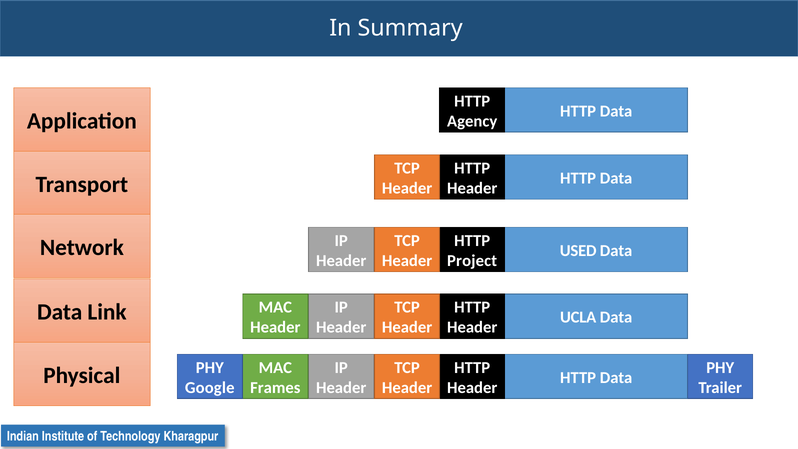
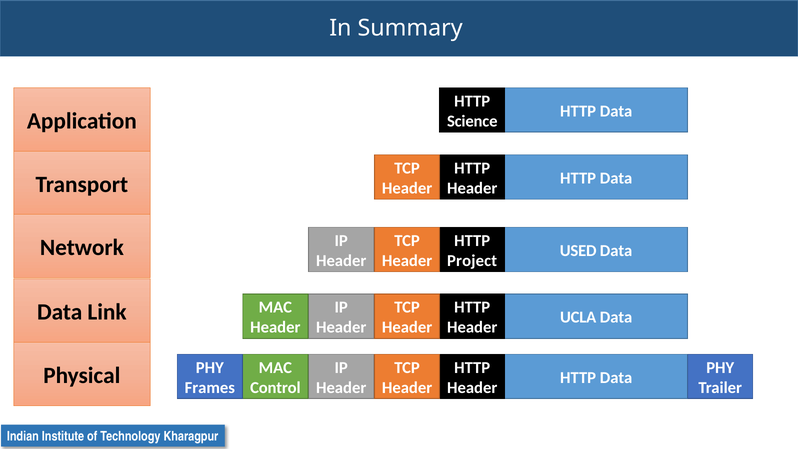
Agency: Agency -> Science (472, 121)
Google: Google -> Frames (210, 387)
Frames: Frames -> Control (275, 387)
